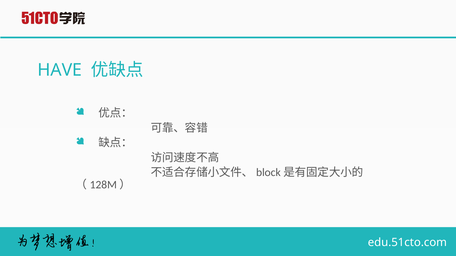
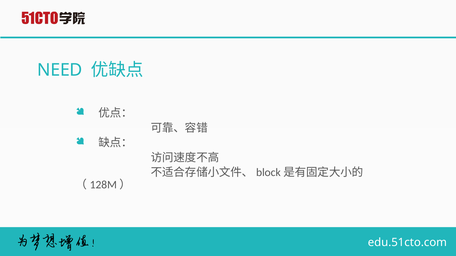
HAVE: HAVE -> NEED (60, 70)
